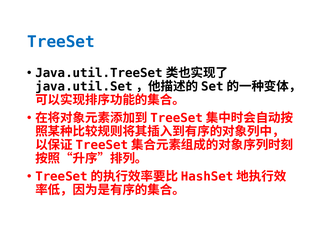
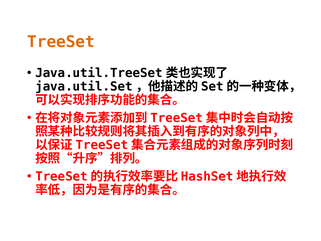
TreeSet colour: blue -> orange (61, 42)
